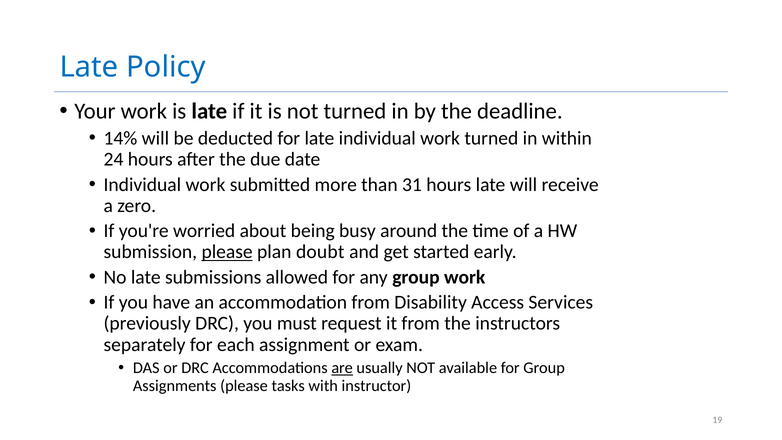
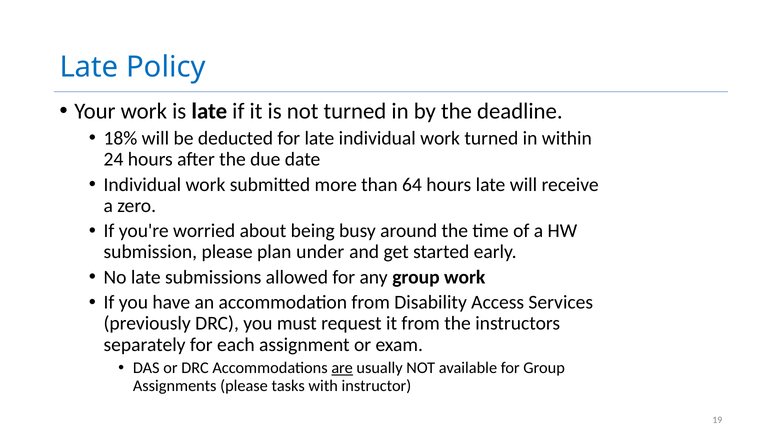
14%: 14% -> 18% (120, 138)
31: 31 -> 64 (412, 185)
please underline: present -> none (227, 252)
doubt: doubt -> under (320, 252)
